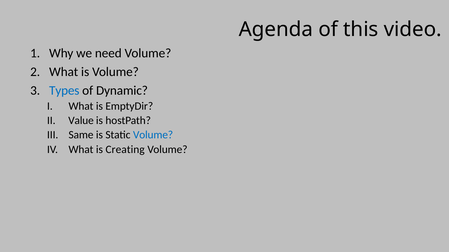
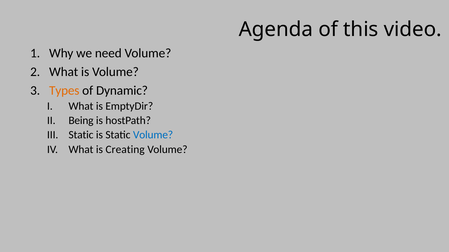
Types colour: blue -> orange (64, 91)
Value: Value -> Being (81, 121)
Same: Same -> Static (81, 135)
